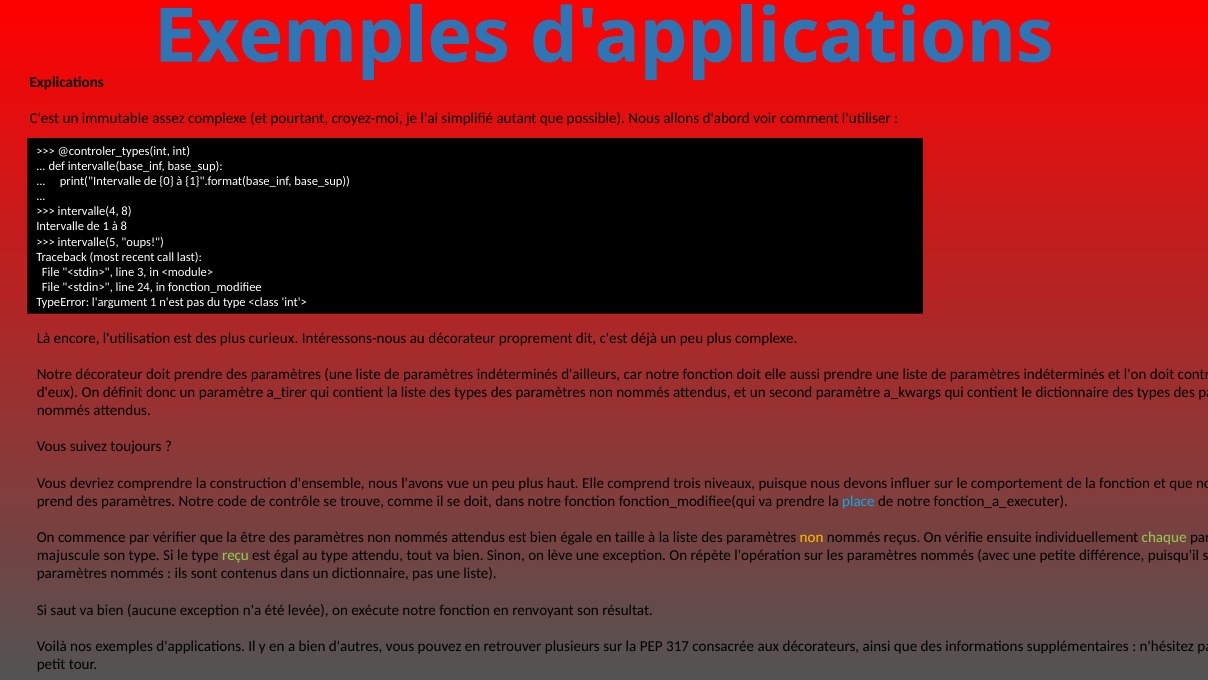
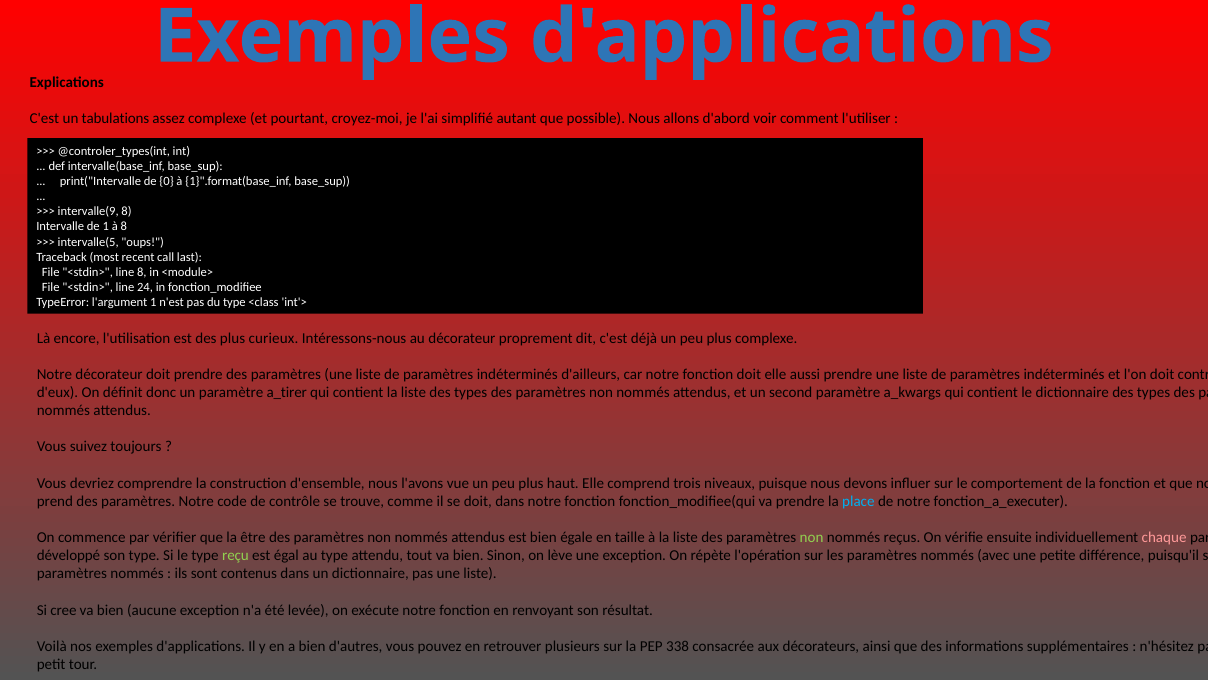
immutable: immutable -> tabulations (115, 119)
intervalle(4: intervalle(4 -> intervalle(9 (88, 211)
line 3: 3 -> 8 (142, 272)
non colour: yellow -> light green (812, 537)
chaque colour: light green -> pink (1164, 537)
majuscule: majuscule -> développé (69, 555)
saut: saut -> cree (63, 610)
317: 317 -> 338 (678, 646)
